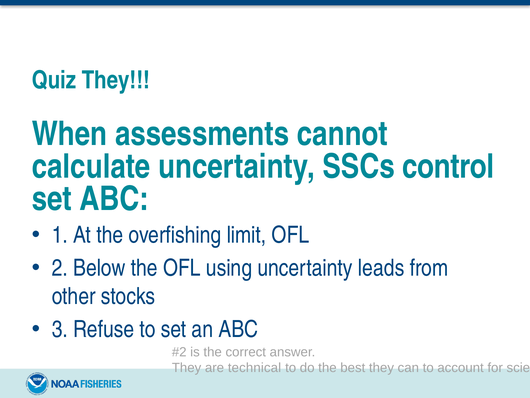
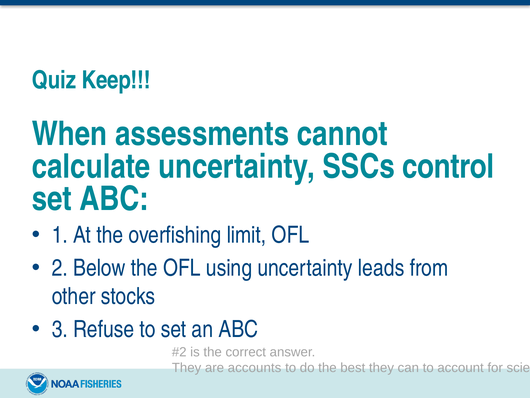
Quiz They: They -> Keep (116, 80)
technical: technical -> accounts (255, 367)
